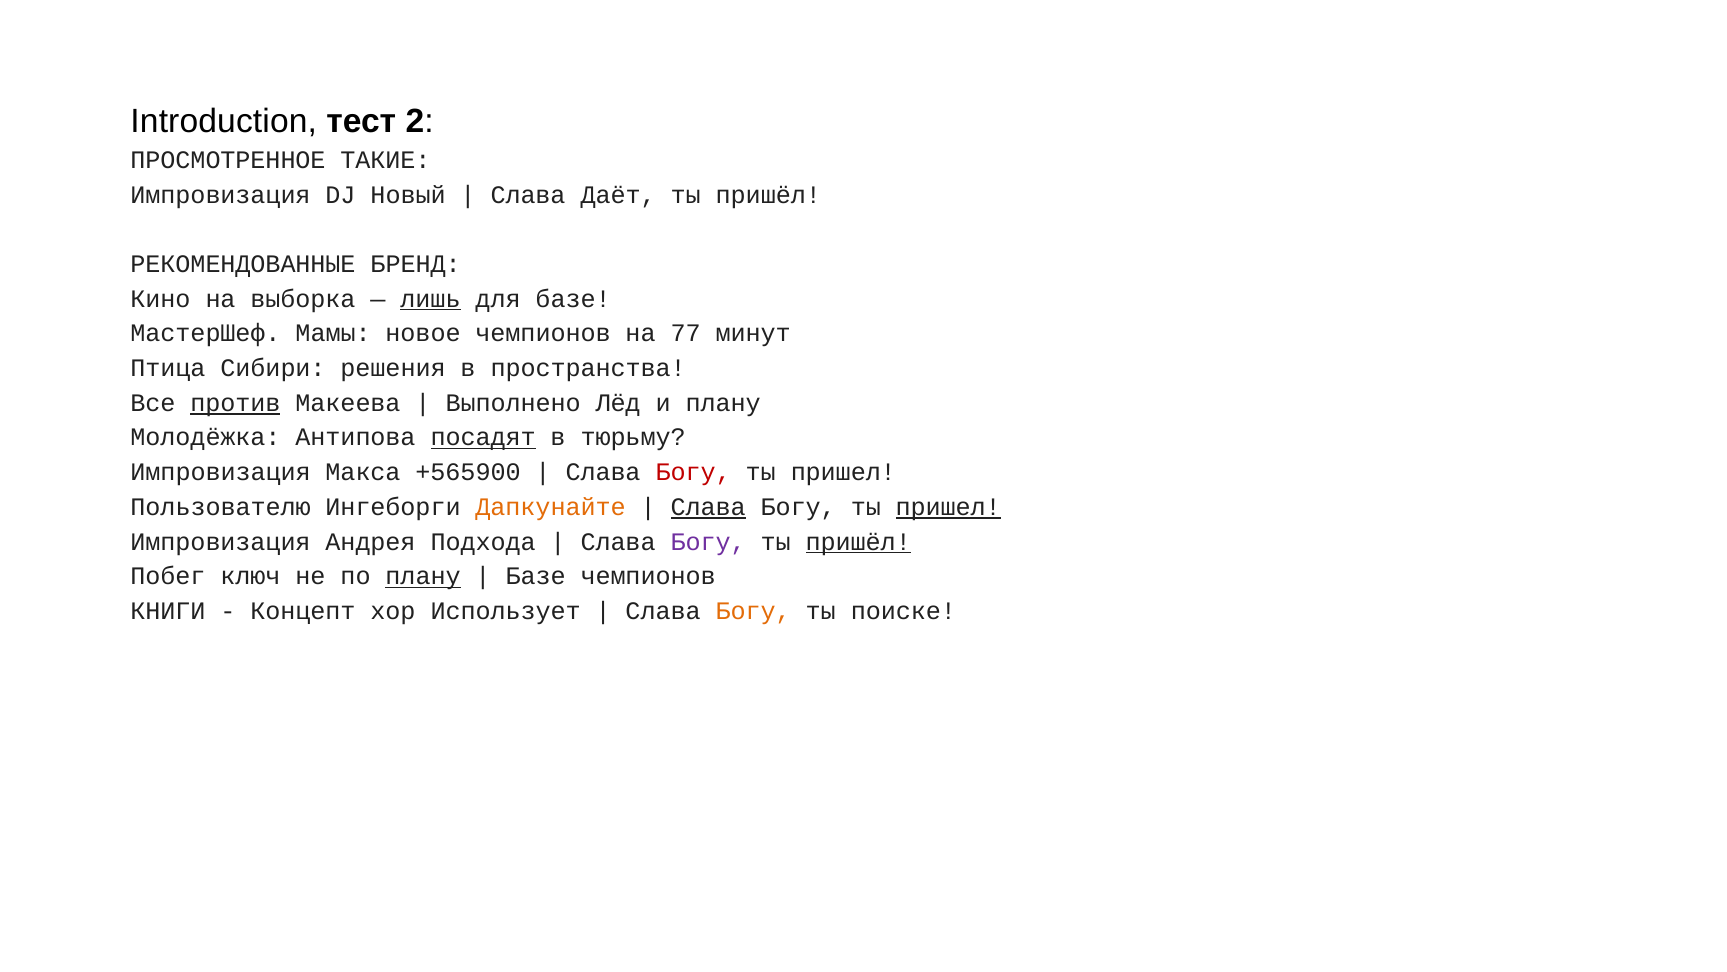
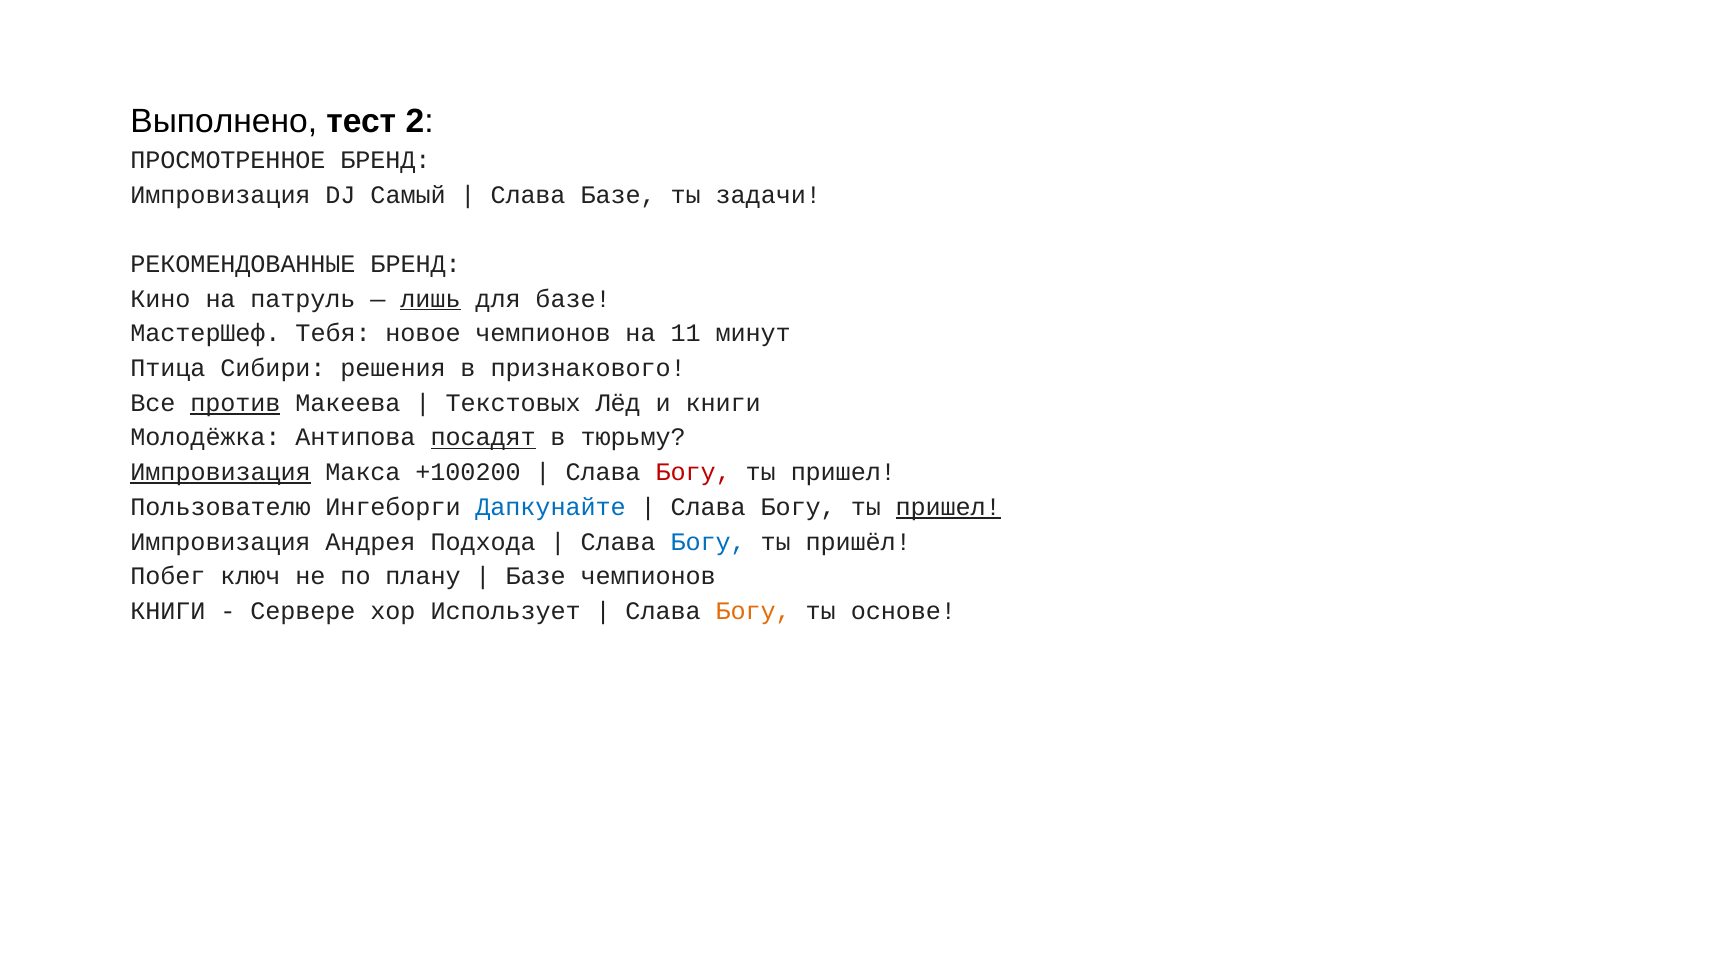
Introduction: Introduction -> Выполнено (224, 121)
ПРОСМОТРЕННОЕ ТАКИЕ: ТАКИЕ -> БРЕНД (385, 160)
Новый: Новый -> Самый (408, 195)
Слава Даёт: Даёт -> Базе (618, 195)
пришёл: пришёл -> задачи (768, 195)
выборка: выборка -> патруль (303, 299)
Мамы: Мамы -> Тебя (333, 333)
77: 77 -> 11 (686, 333)
пространства: пространства -> признакового (588, 368)
Выполнено: Выполнено -> Текстовых (513, 403)
и плану: плану -> книги (723, 403)
Импровизация underline: none -> present (221, 472)
+565900: +565900 -> +100200 (468, 472)
Дапкунайте colour: orange -> blue (551, 507)
Слава underline: present -> none (708, 507)
Богу colour: purple -> blue (708, 541)
пришёл underline: present -> none (858, 541)
плану underline: present -> none (423, 576)
Концепт: Концепт -> Сервере (303, 611)
поиске: поиске -> основе (903, 611)
